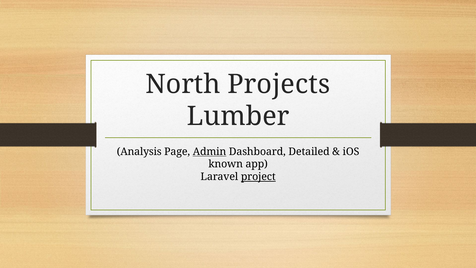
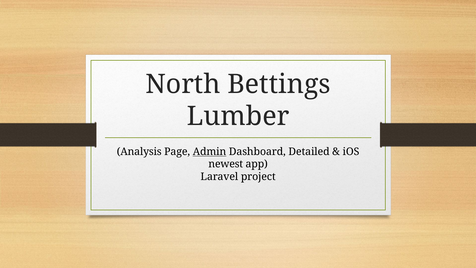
Projects: Projects -> Bettings (279, 84)
known: known -> newest (226, 164)
project underline: present -> none (258, 177)
